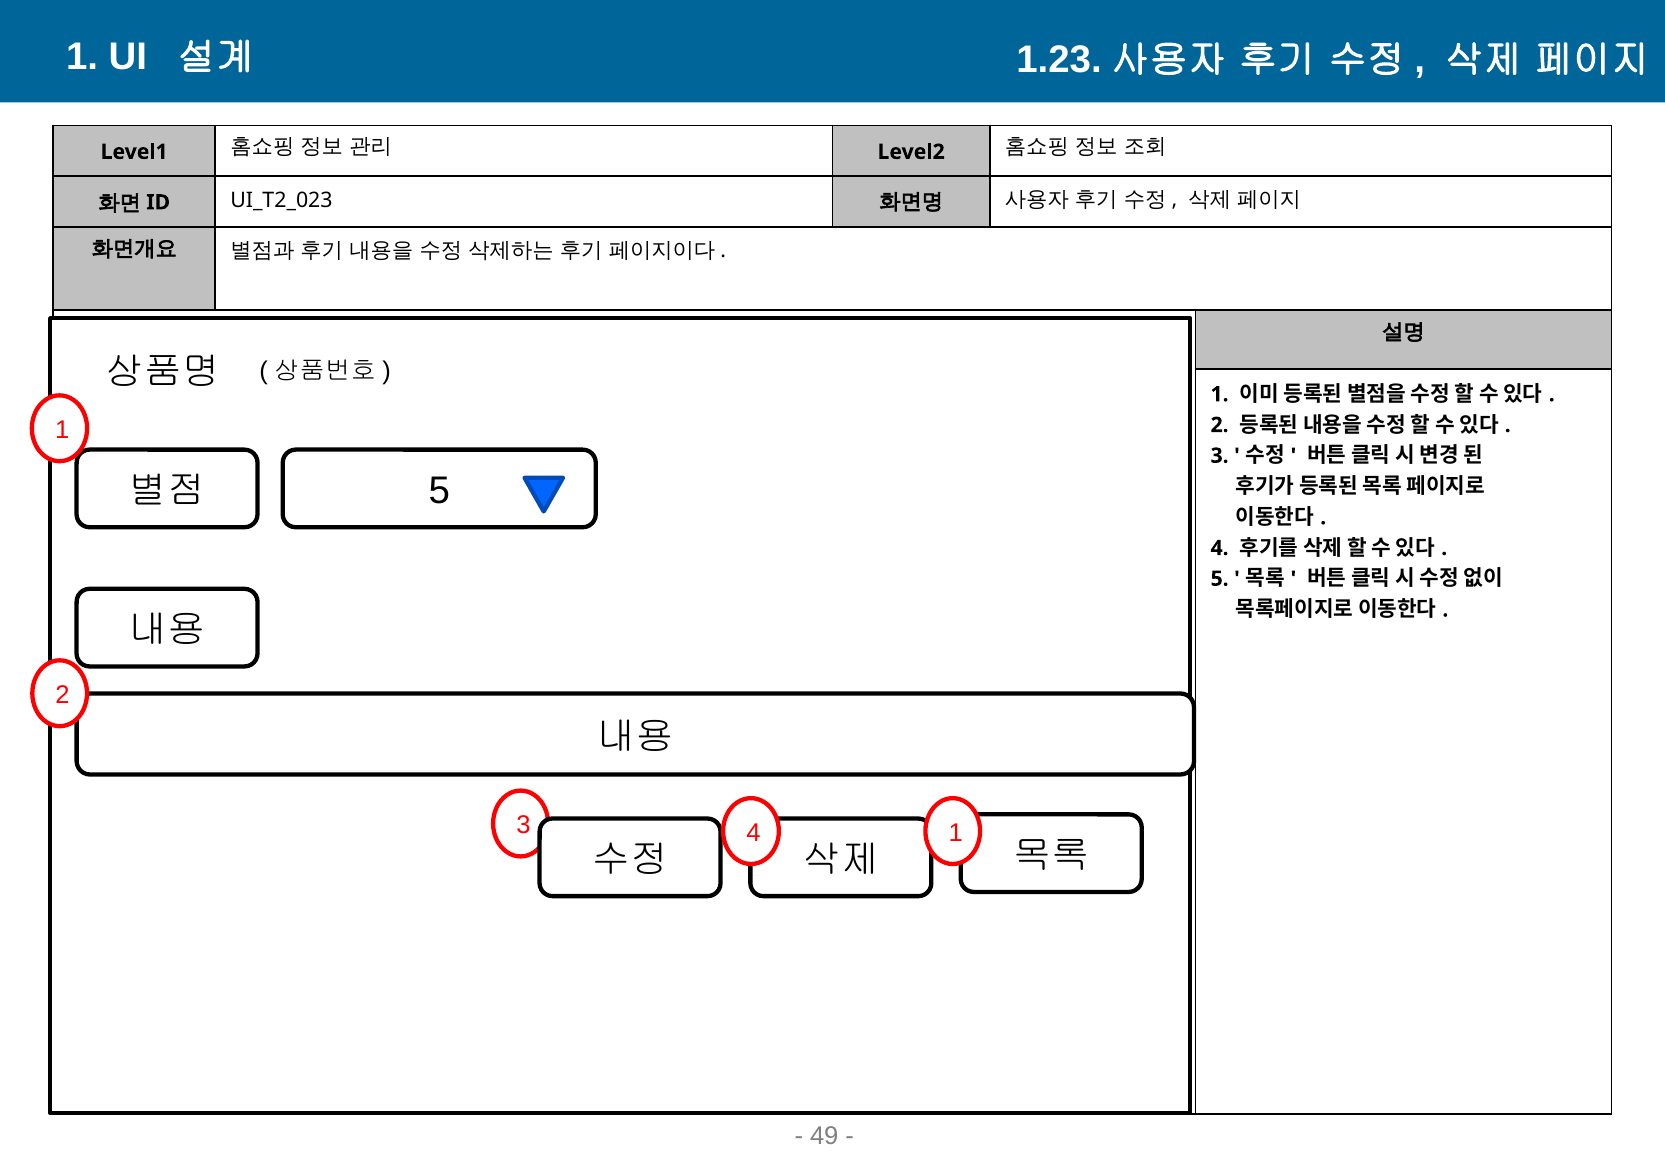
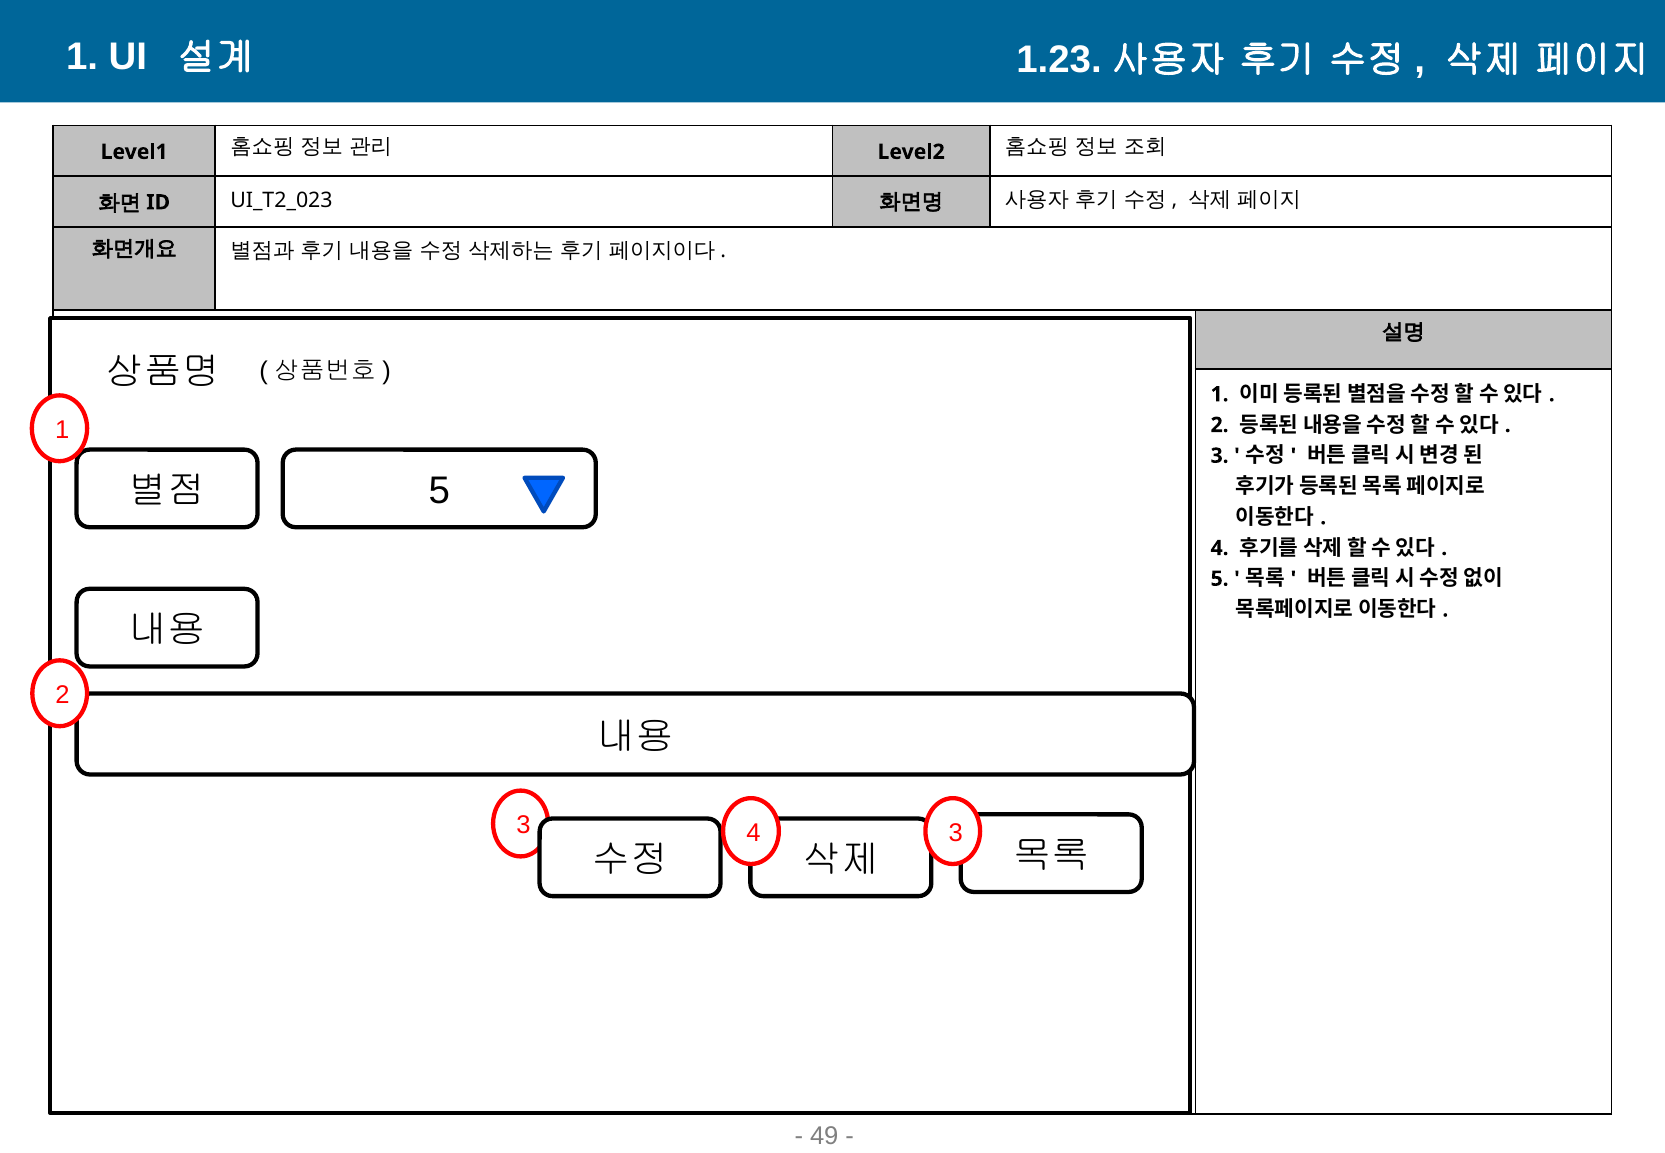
4 1: 1 -> 3 (956, 833)
